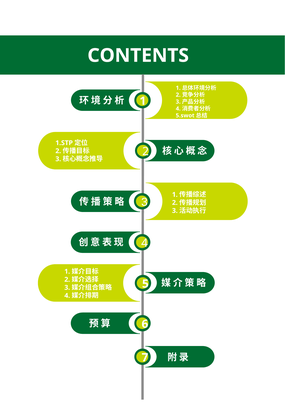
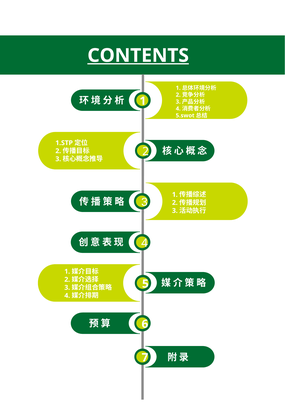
CONTENTS underline: none -> present (138, 56)
